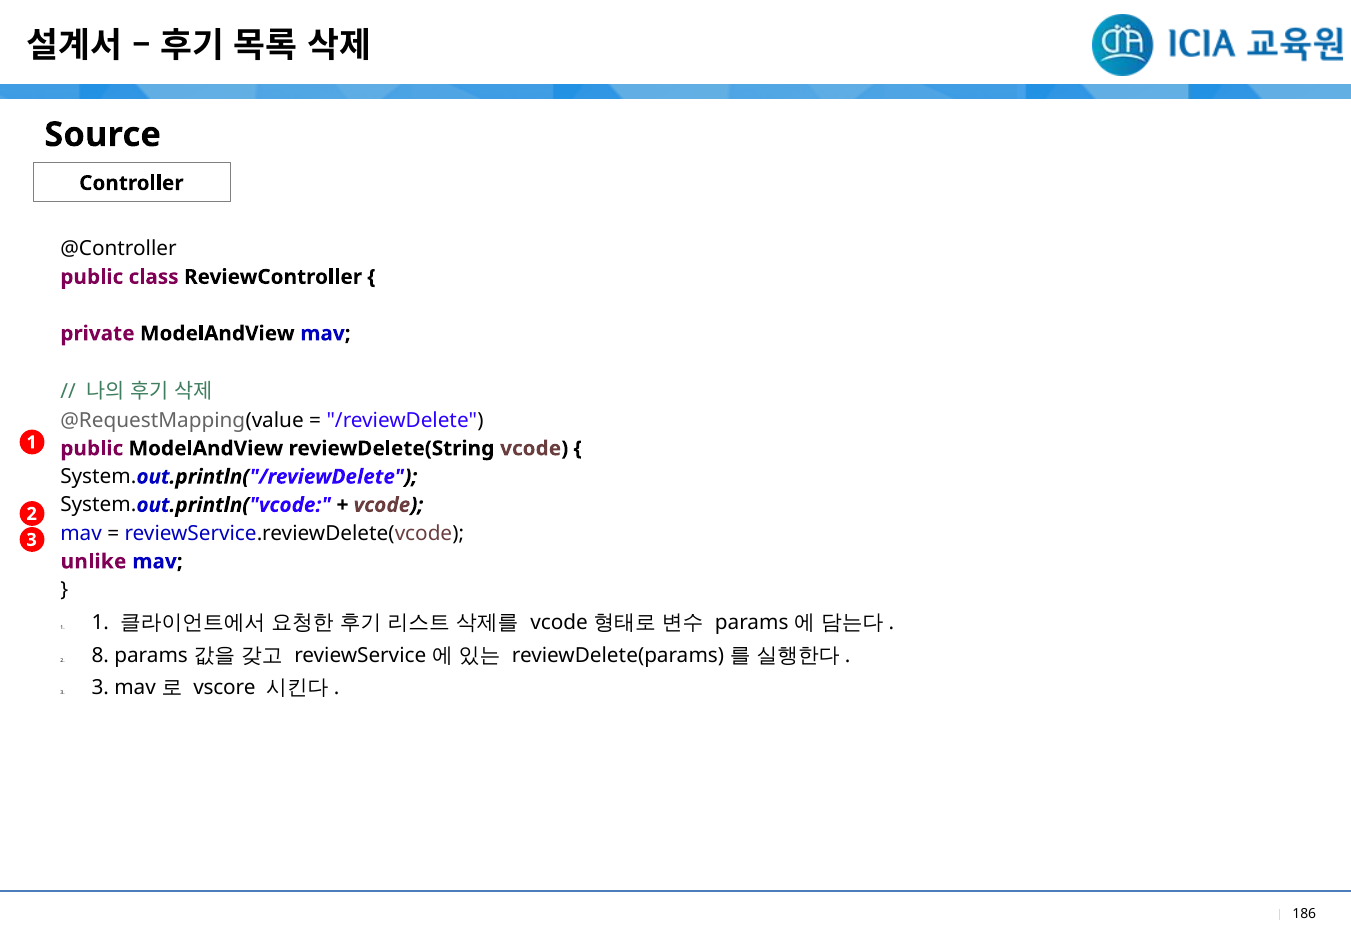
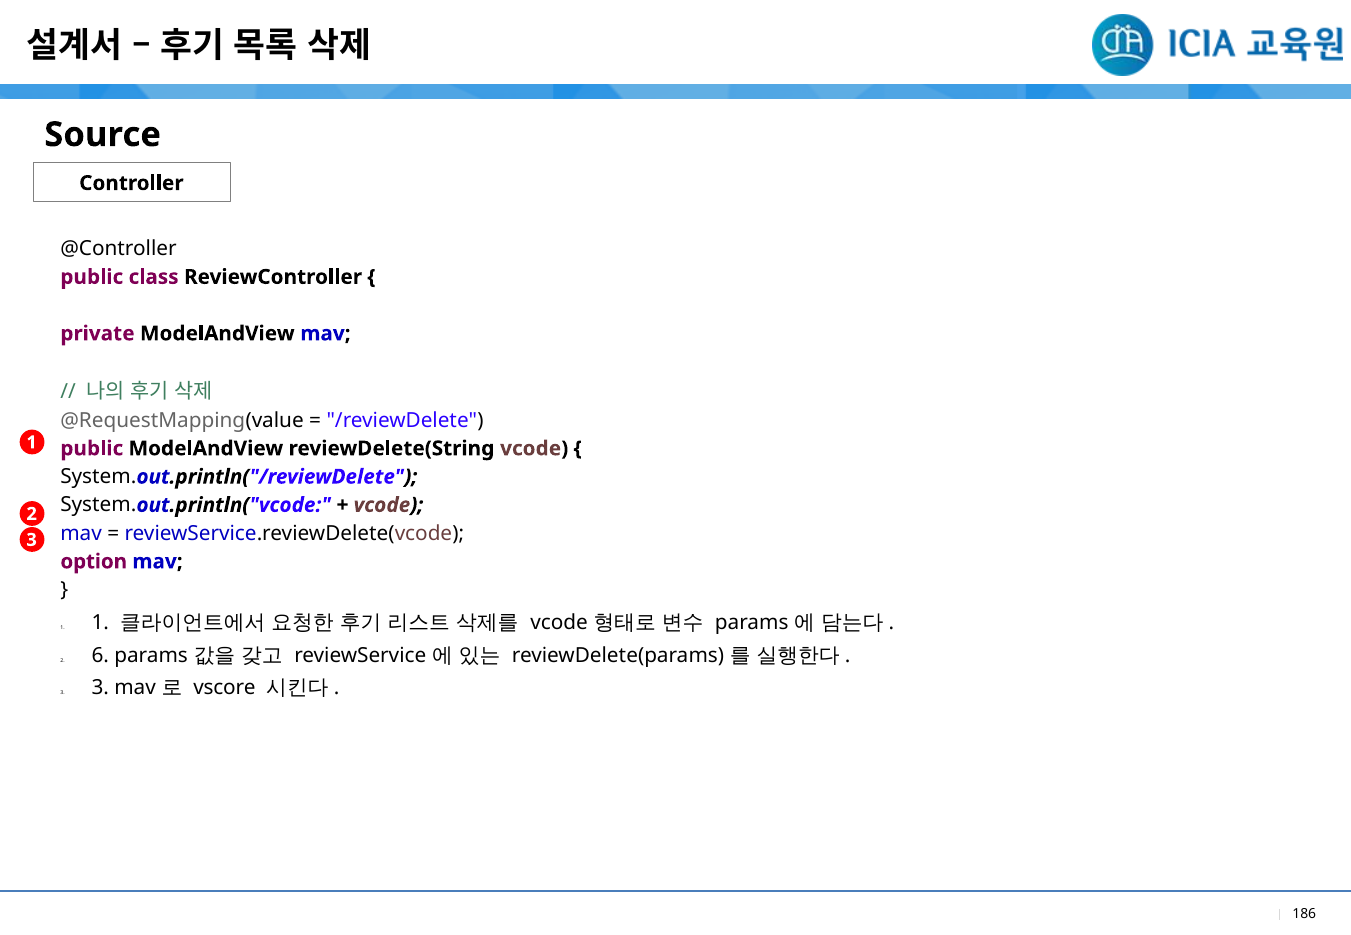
unlike: unlike -> option (94, 562)
8: 8 -> 6 (100, 655)
